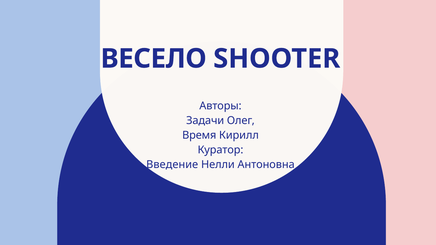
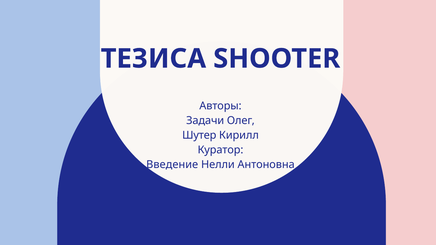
ВЕСЕЛО: ВЕСЕЛО -> ТЕЗИСА (153, 59)
Время: Время -> Шутер (199, 135)
